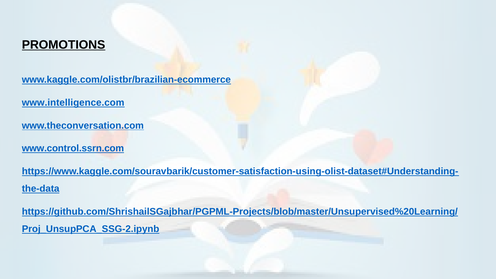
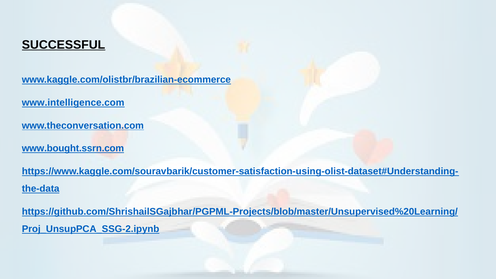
PROMOTIONS: PROMOTIONS -> SUCCESSFUL (64, 45)
www.control.ssrn.com: www.control.ssrn.com -> www.bought.ssrn.com (73, 148)
